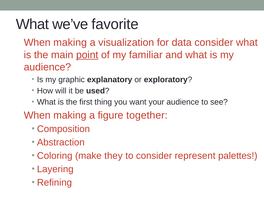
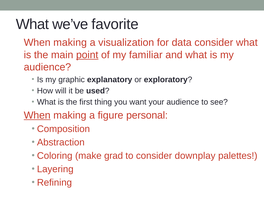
When underline: none -> present (37, 115)
together: together -> personal (147, 115)
they: they -> grad (114, 156)
represent: represent -> downplay (195, 156)
